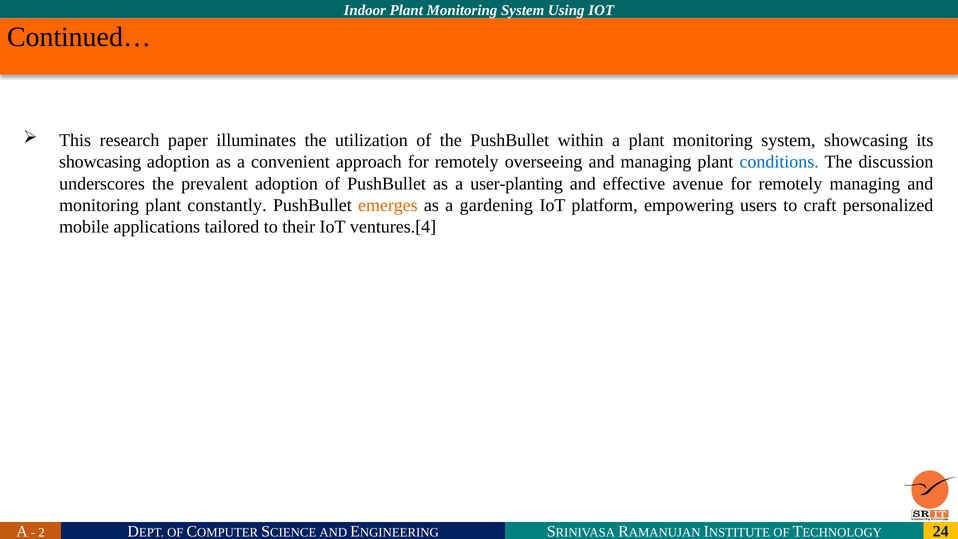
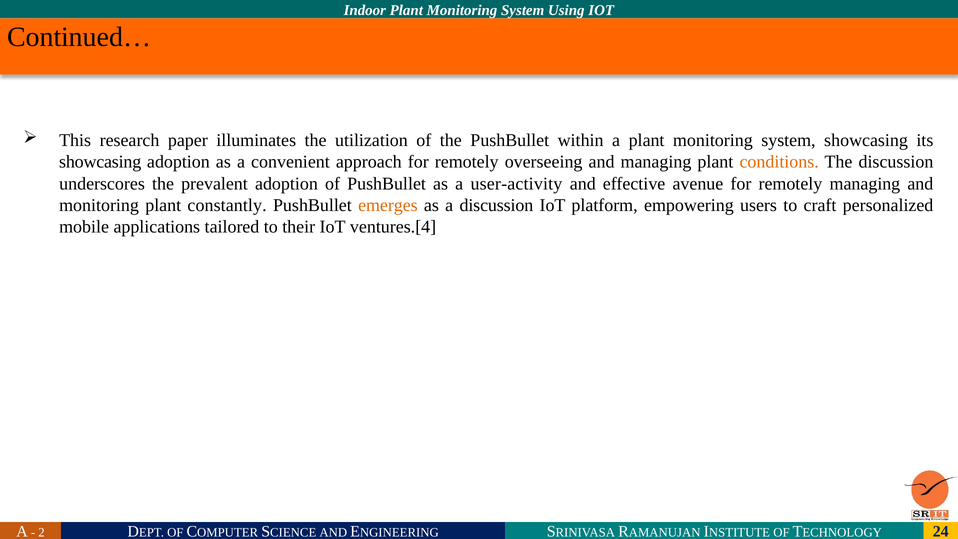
conditions colour: blue -> orange (779, 162)
user-planting: user-planting -> user-activity (516, 184)
a gardening: gardening -> discussion (496, 205)
